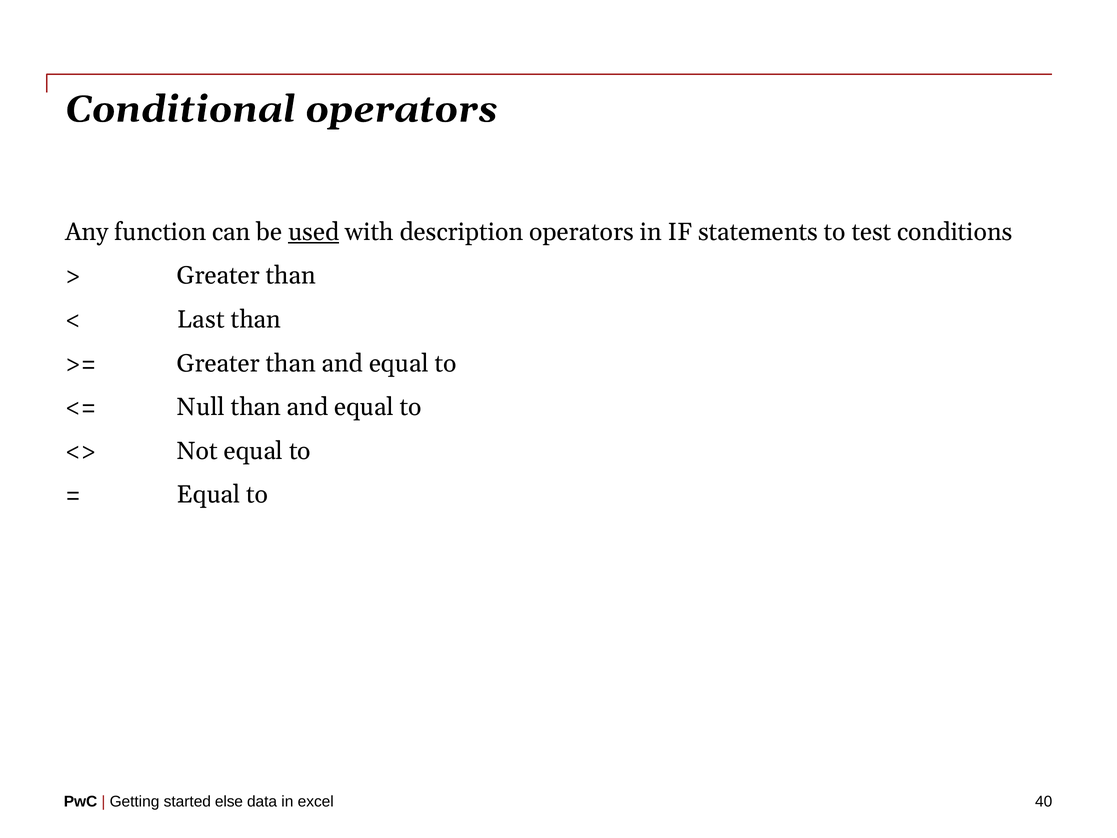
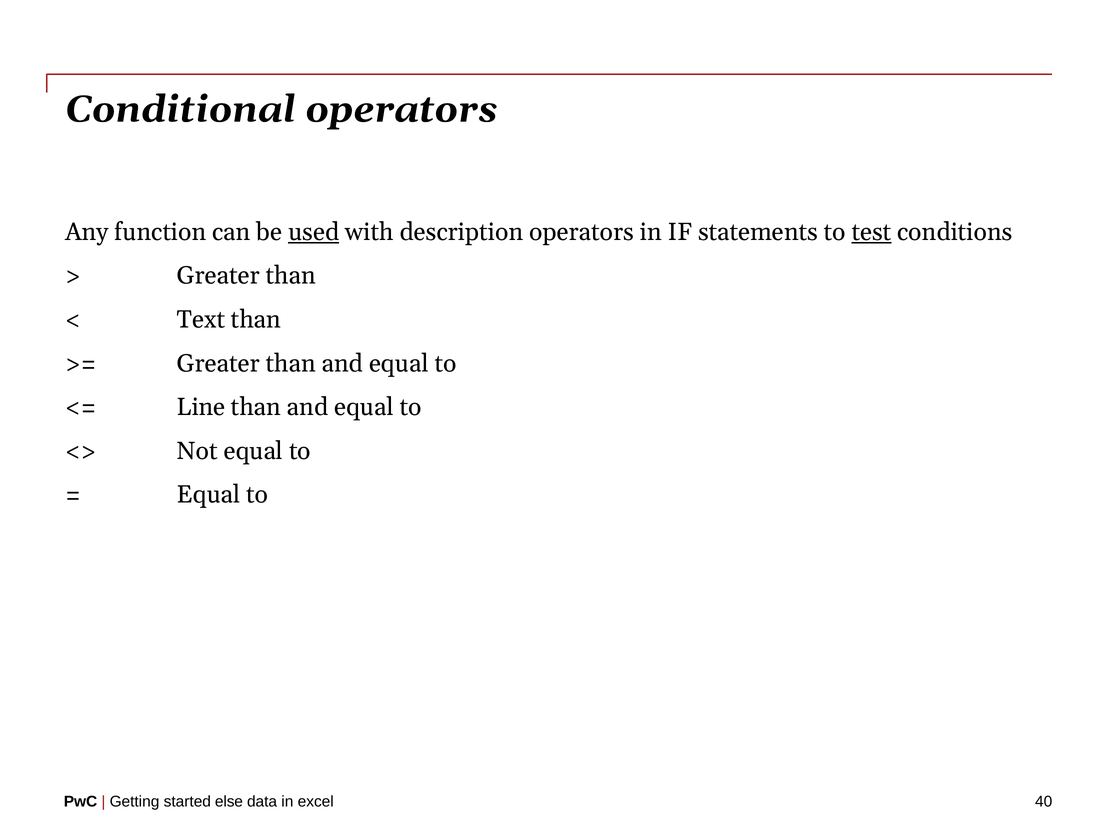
test underline: none -> present (871, 232)
Last: Last -> Text (201, 319)
Null: Null -> Line (201, 407)
